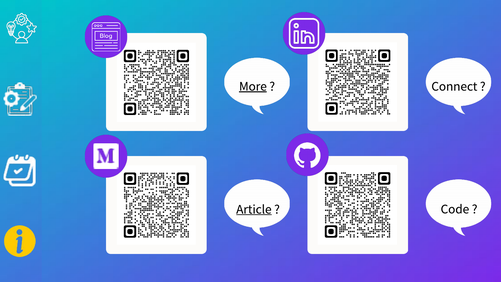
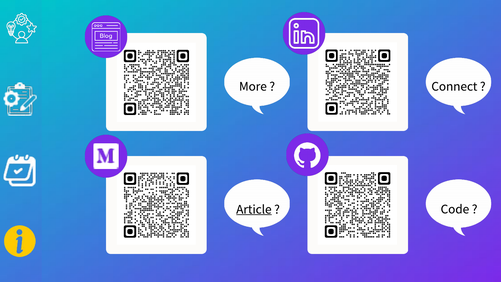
More underline: present -> none (253, 87)
